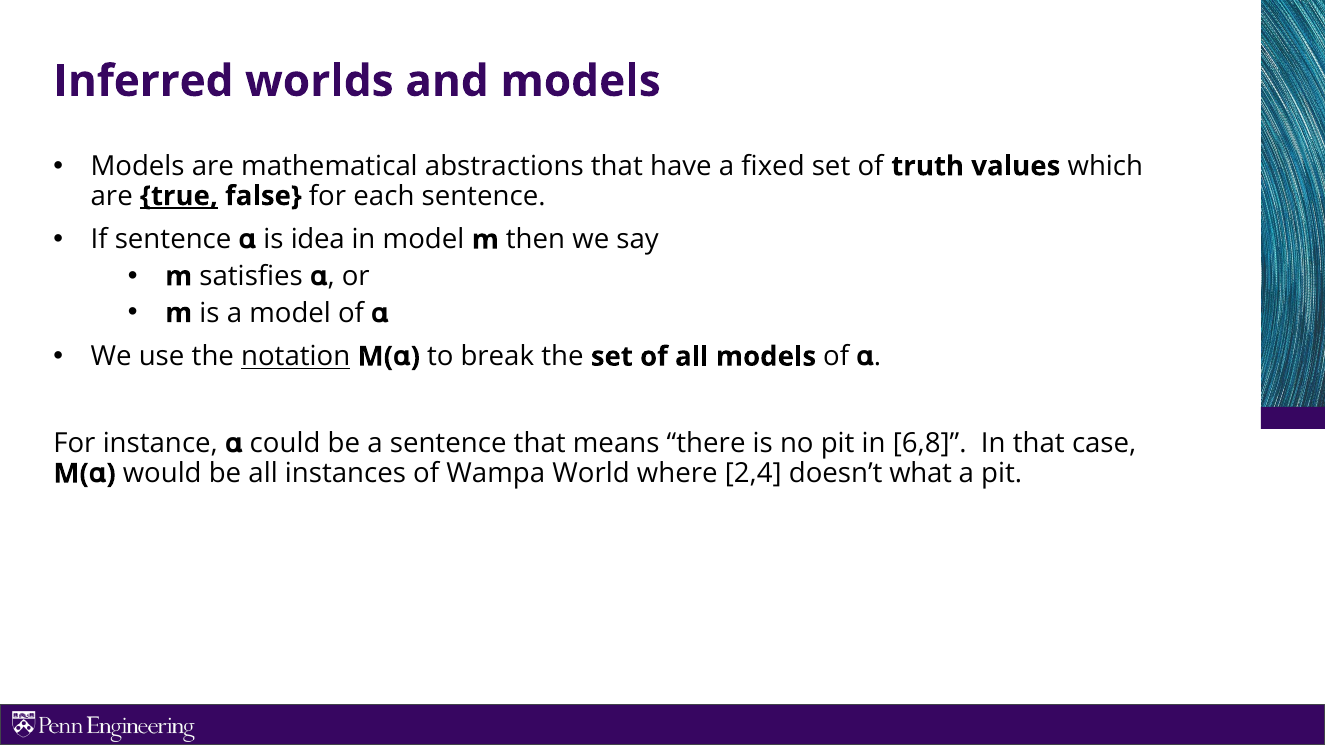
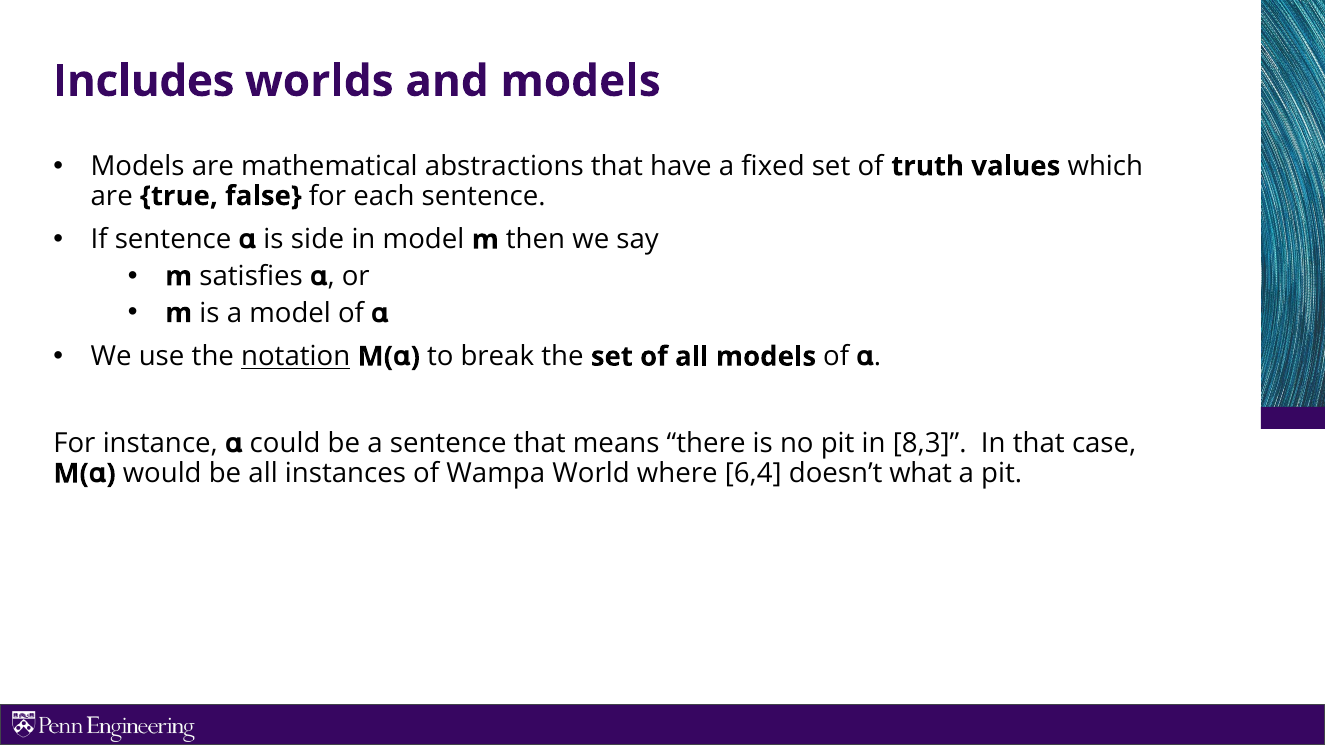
Inferred: Inferred -> Includes (144, 81)
true underline: present -> none (179, 196)
idea: idea -> side (317, 240)
6,8: 6,8 -> 8,3 (930, 444)
2,4: 2,4 -> 6,4 (753, 474)
